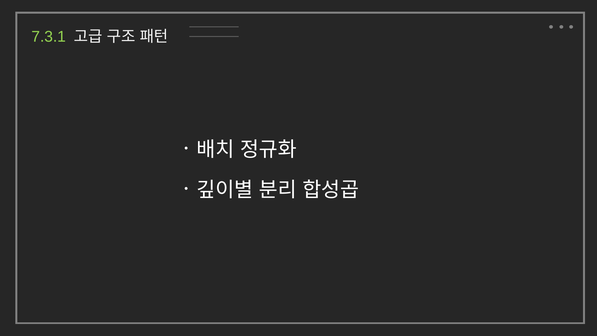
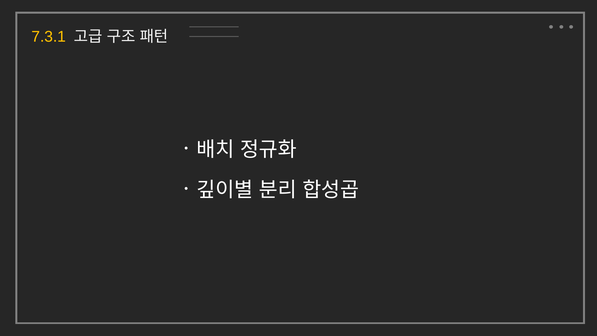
7.3.1 colour: light green -> yellow (49, 37)
